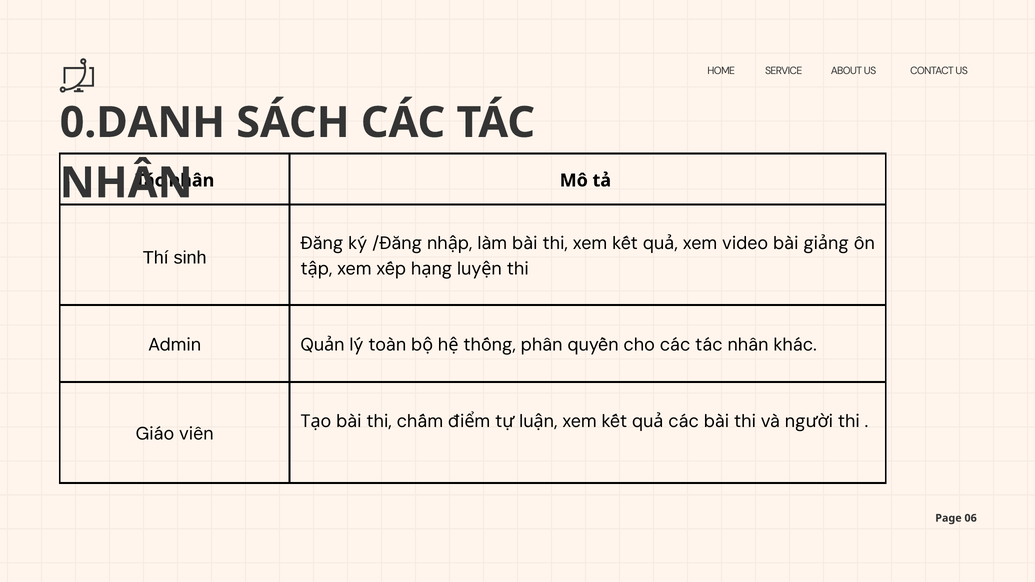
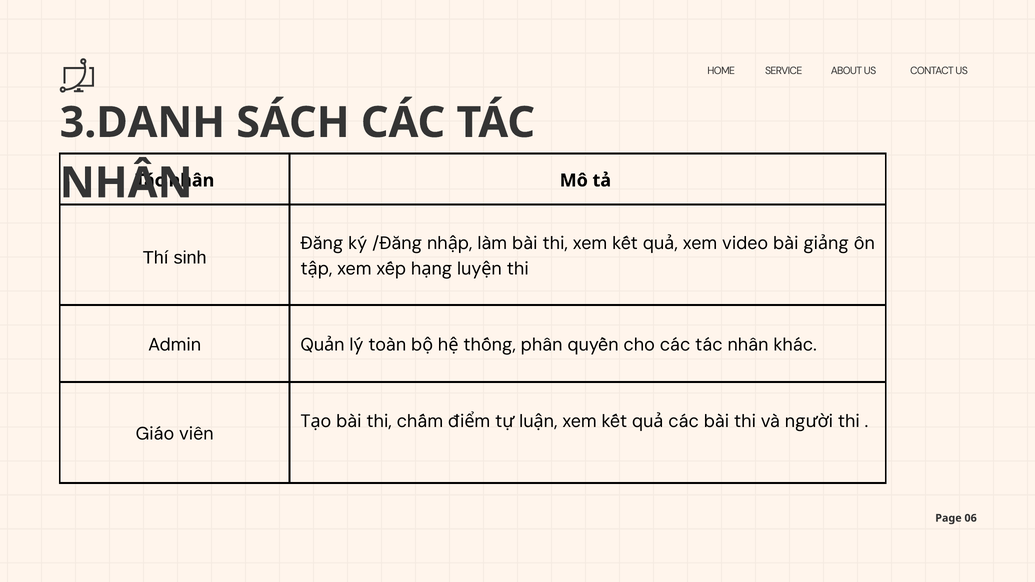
0.DANH: 0.DANH -> 3.DANH (142, 123)
